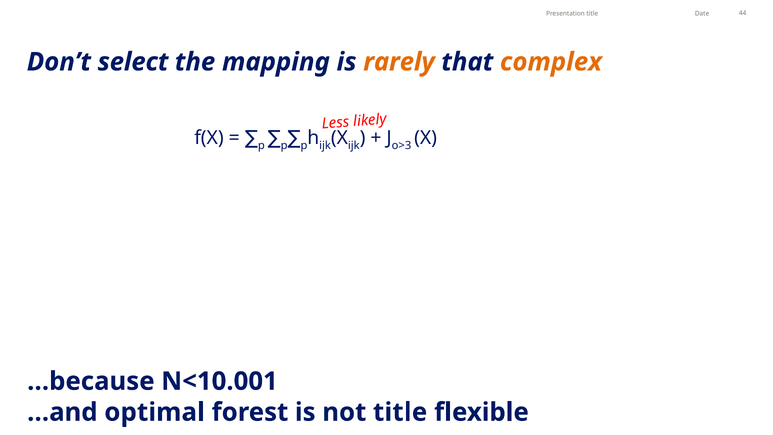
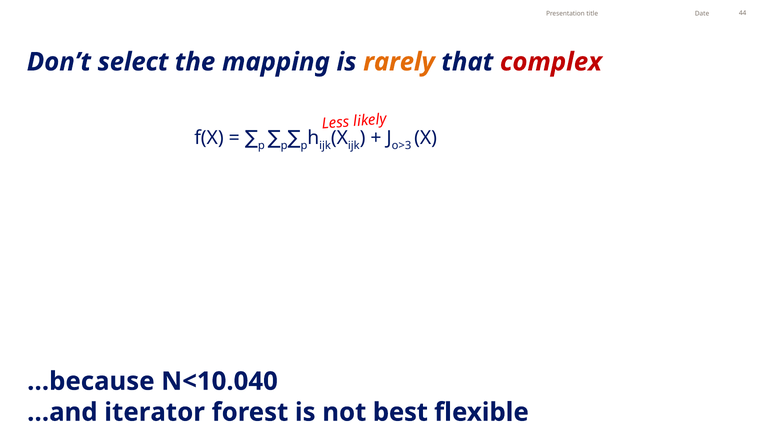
complex colour: orange -> red (551, 62)
N<10.001: N<10.001 -> N<10.040 (220, 381)
optimal: optimal -> iterator (155, 412)
not title: title -> best (400, 412)
